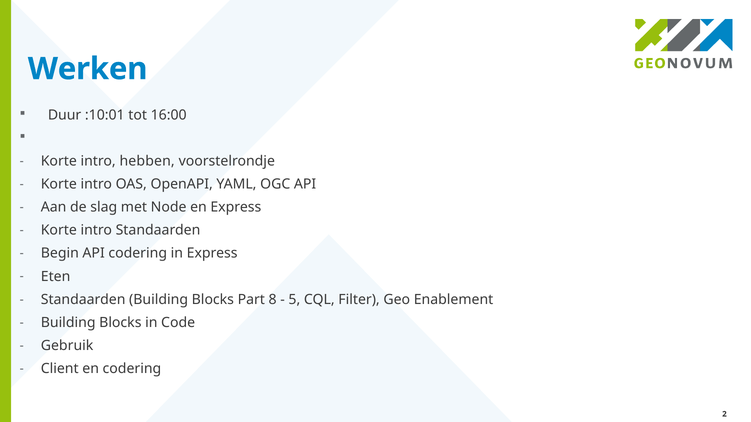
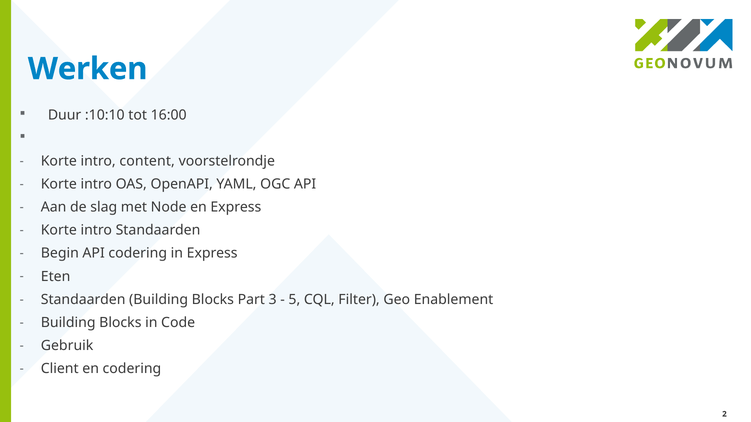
:10:01: :10:01 -> :10:10 (105, 115)
hebben: hebben -> content (147, 161)
8: 8 -> 3 (273, 300)
